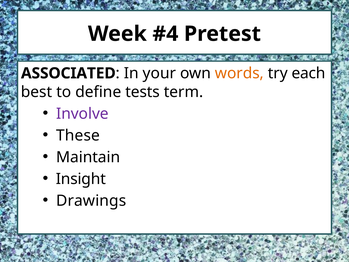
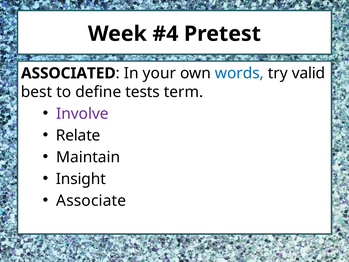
words colour: orange -> blue (239, 73)
each: each -> valid (309, 73)
These: These -> Relate (78, 135)
Drawings: Drawings -> Associate (91, 200)
